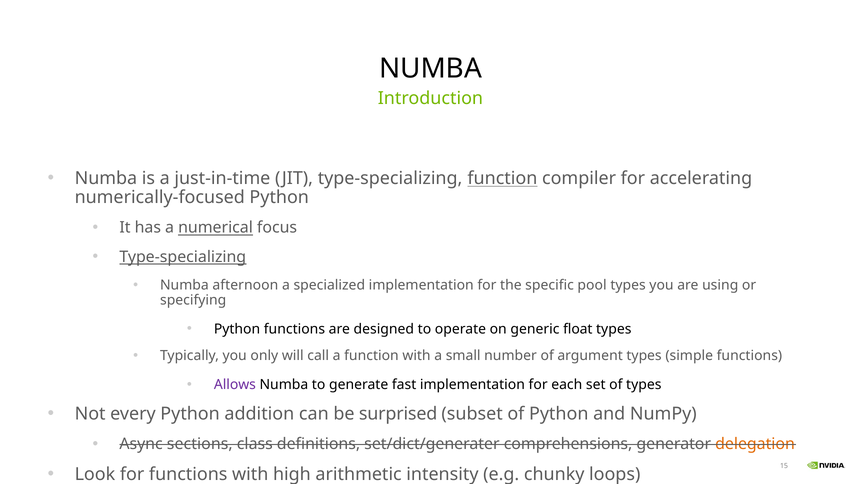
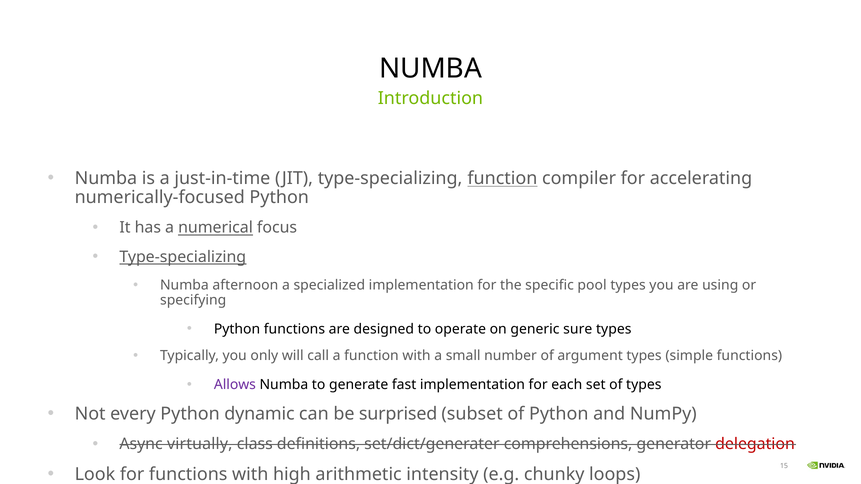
float: float -> sure (578, 329)
addition: addition -> dynamic (259, 414)
sections: sections -> virtually (200, 444)
delegation colour: orange -> red (755, 444)
